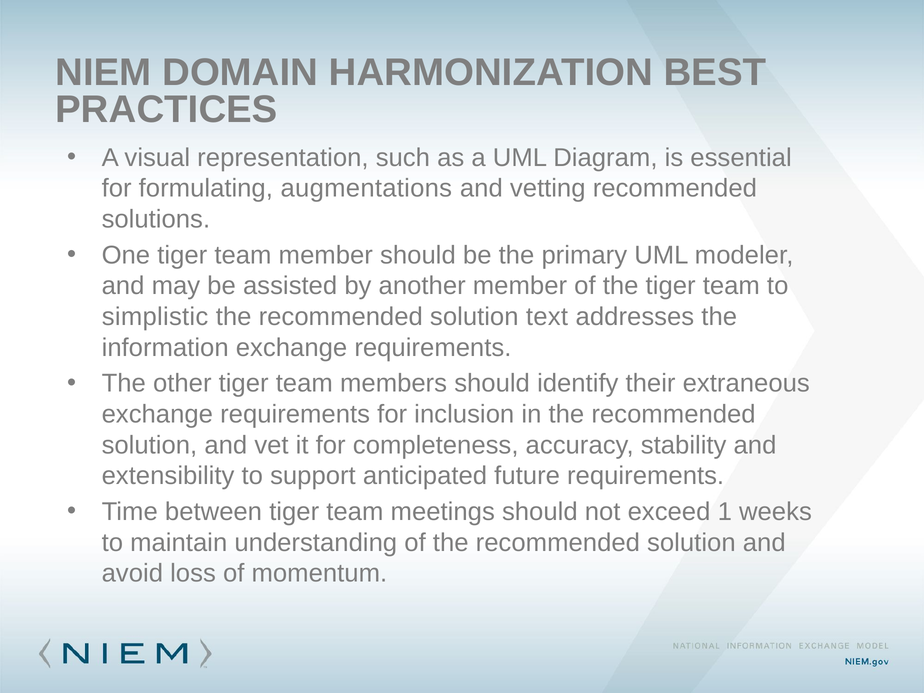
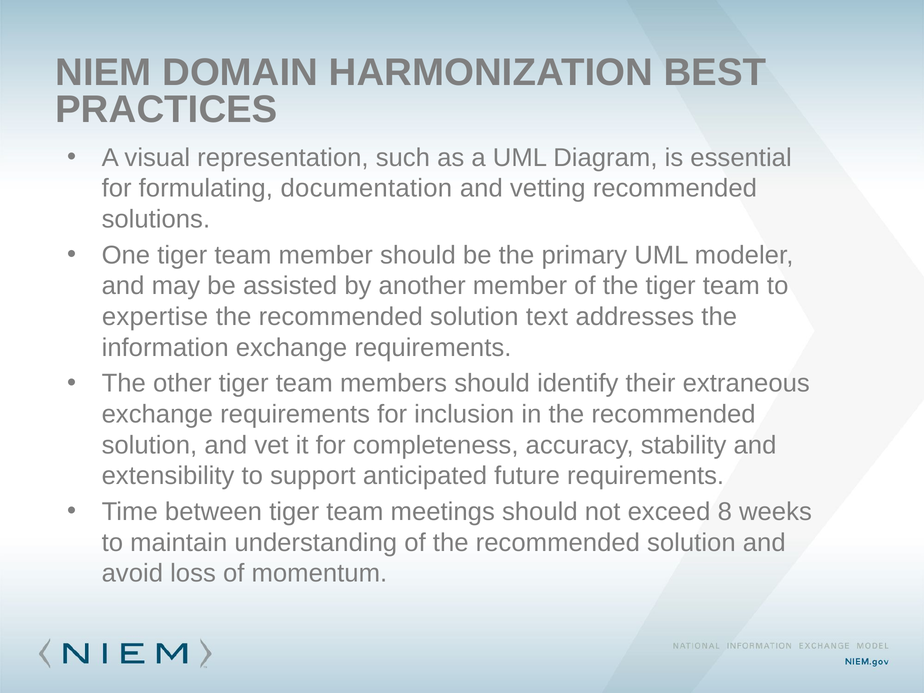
augmentations: augmentations -> documentation (366, 188)
simplistic: simplistic -> expertise (155, 317)
1: 1 -> 8 (725, 512)
